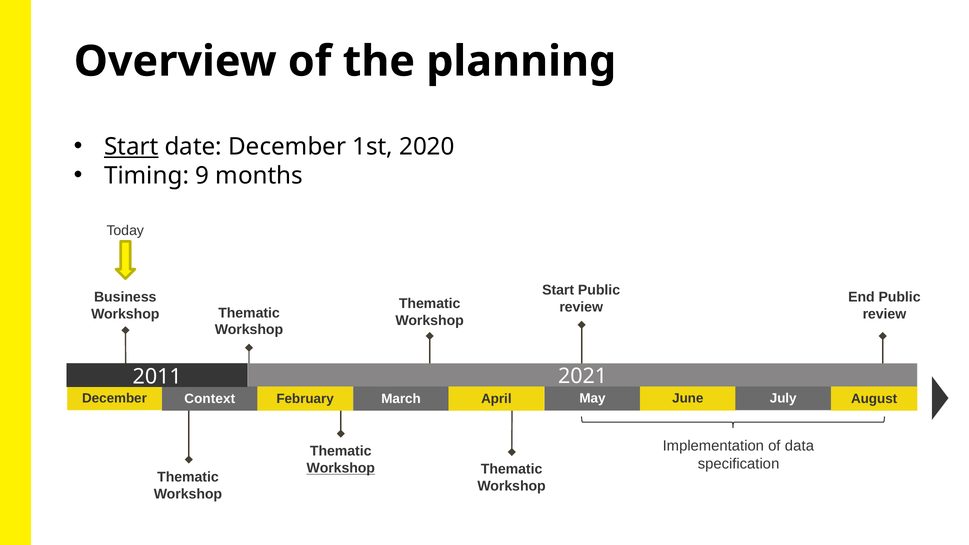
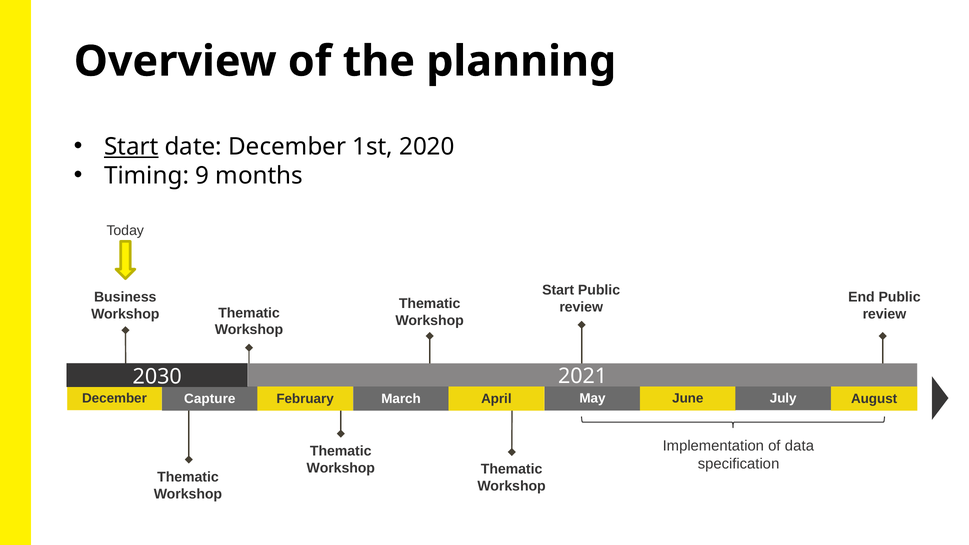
2011: 2011 -> 2030 (157, 377)
Context: Context -> Capture (210, 399)
Workshop underline: present -> none (341, 468)
